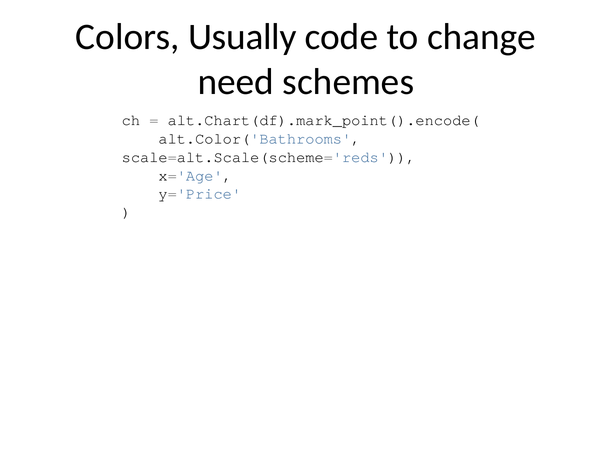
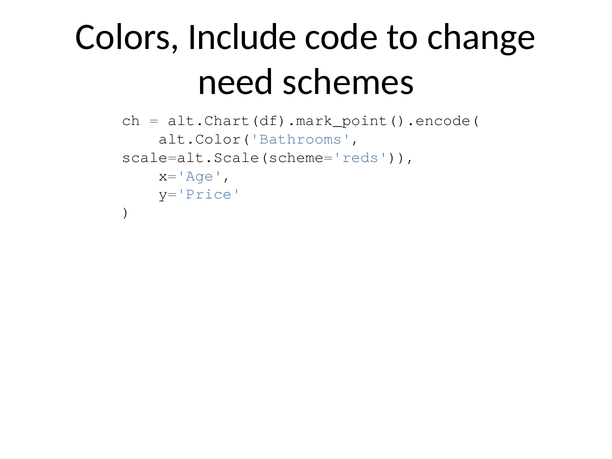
Usually: Usually -> Include (242, 37)
